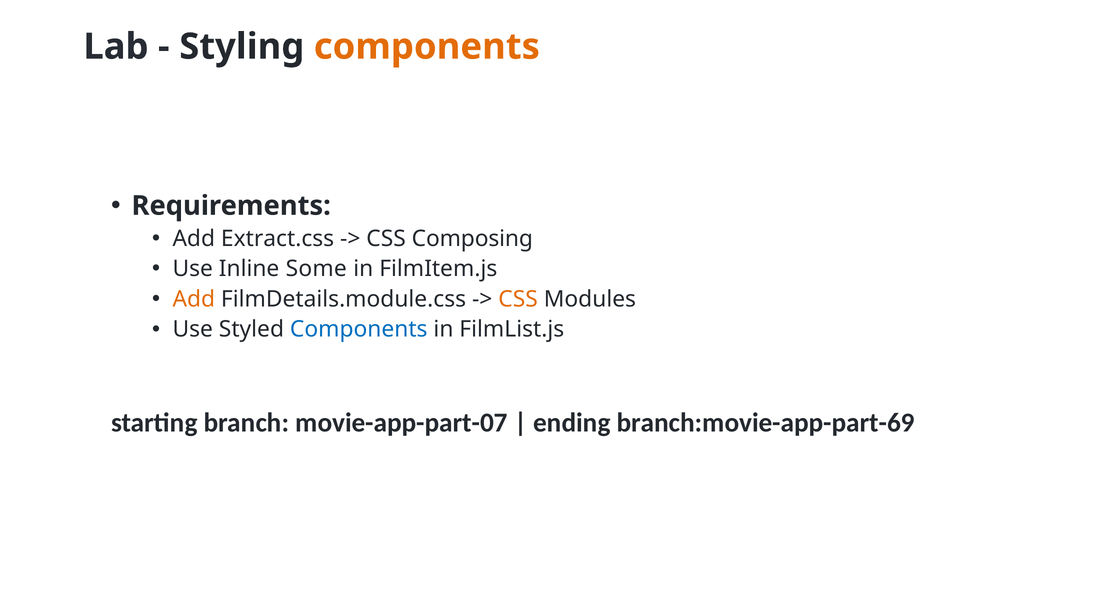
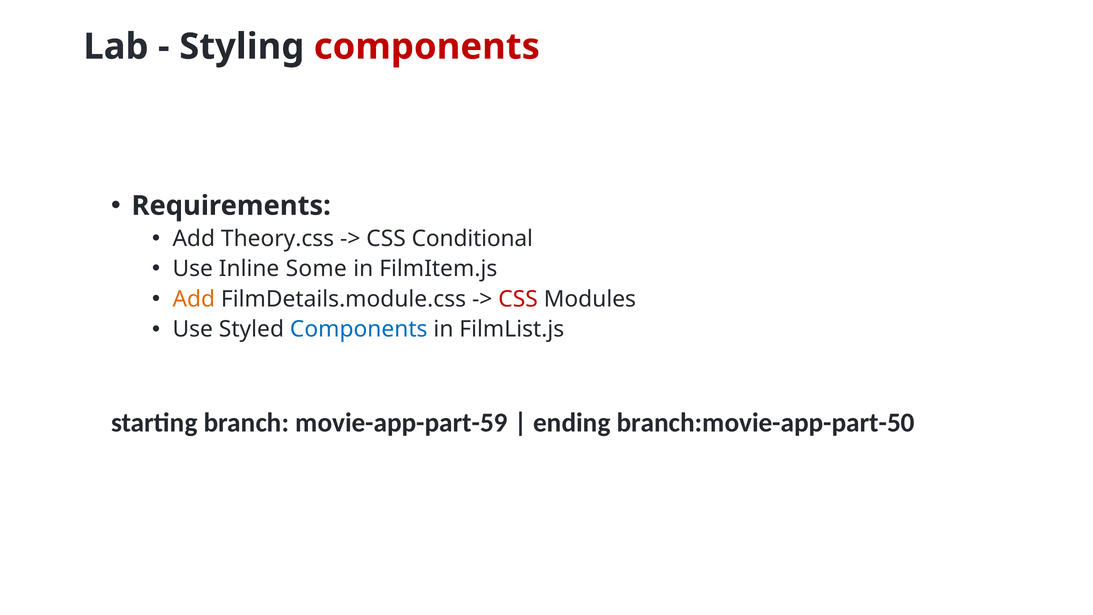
components colour: orange -> red (427, 47)
Extract.css: Extract.css -> Theory.css (278, 238)
Composing: Composing -> Conditional (472, 238)
CSS colour: orange -> red (518, 299)
movie-app-part-07: movie-app-part-07 -> movie-app-part-59 (402, 423)
branch:movie-app-part-69: branch:movie-app-part-69 -> branch:movie-app-part-50 (766, 423)
